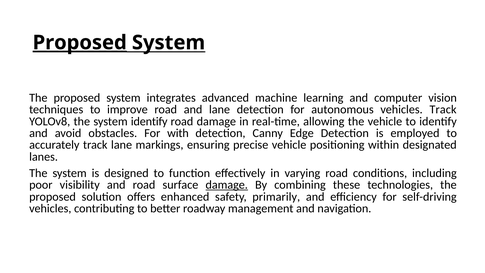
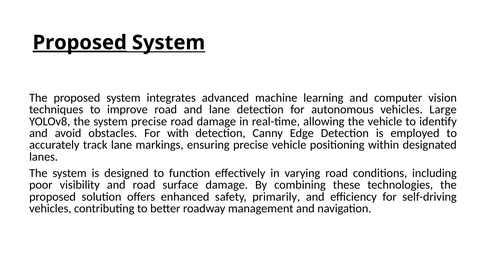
vehicles Track: Track -> Large (443, 110)
system identify: identify -> precise (149, 121)
damage underline: present -> none (227, 185)
